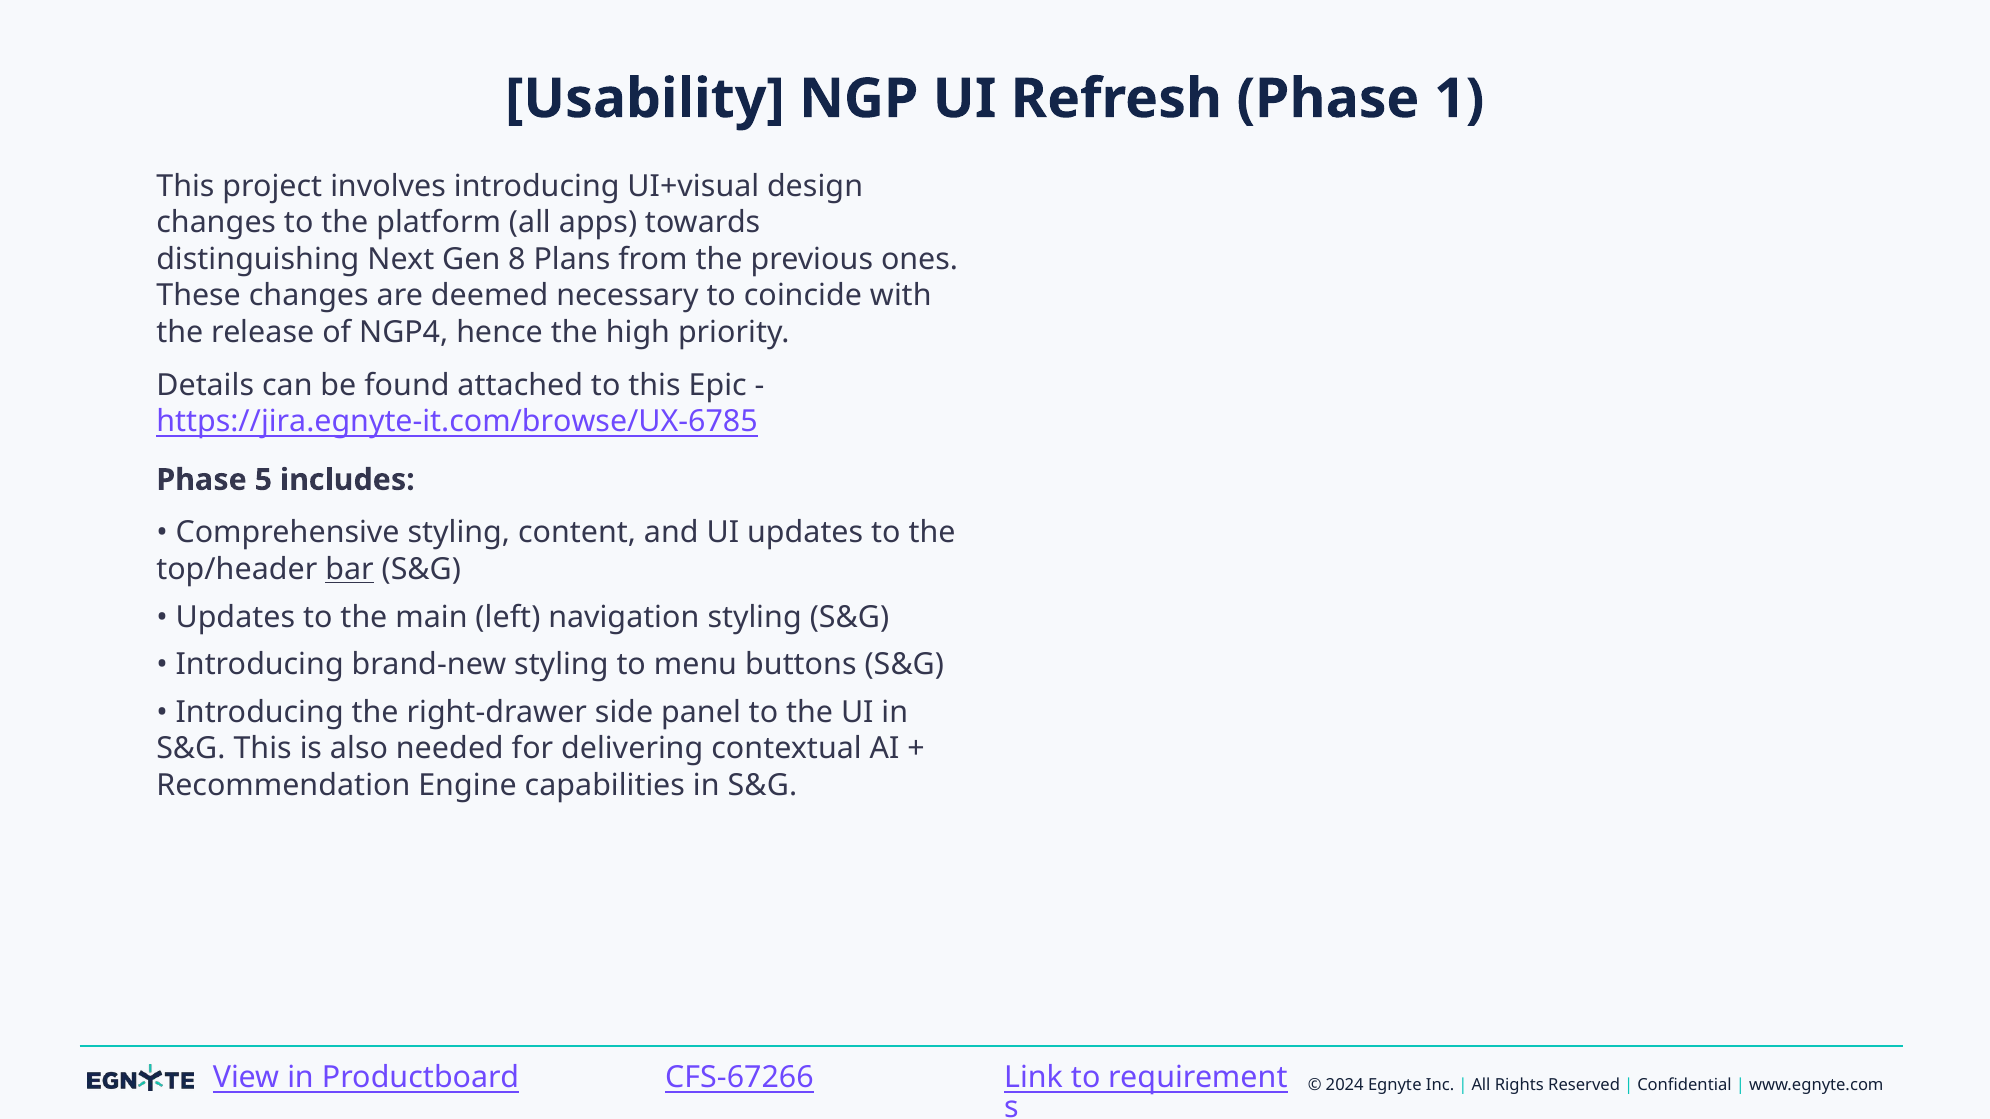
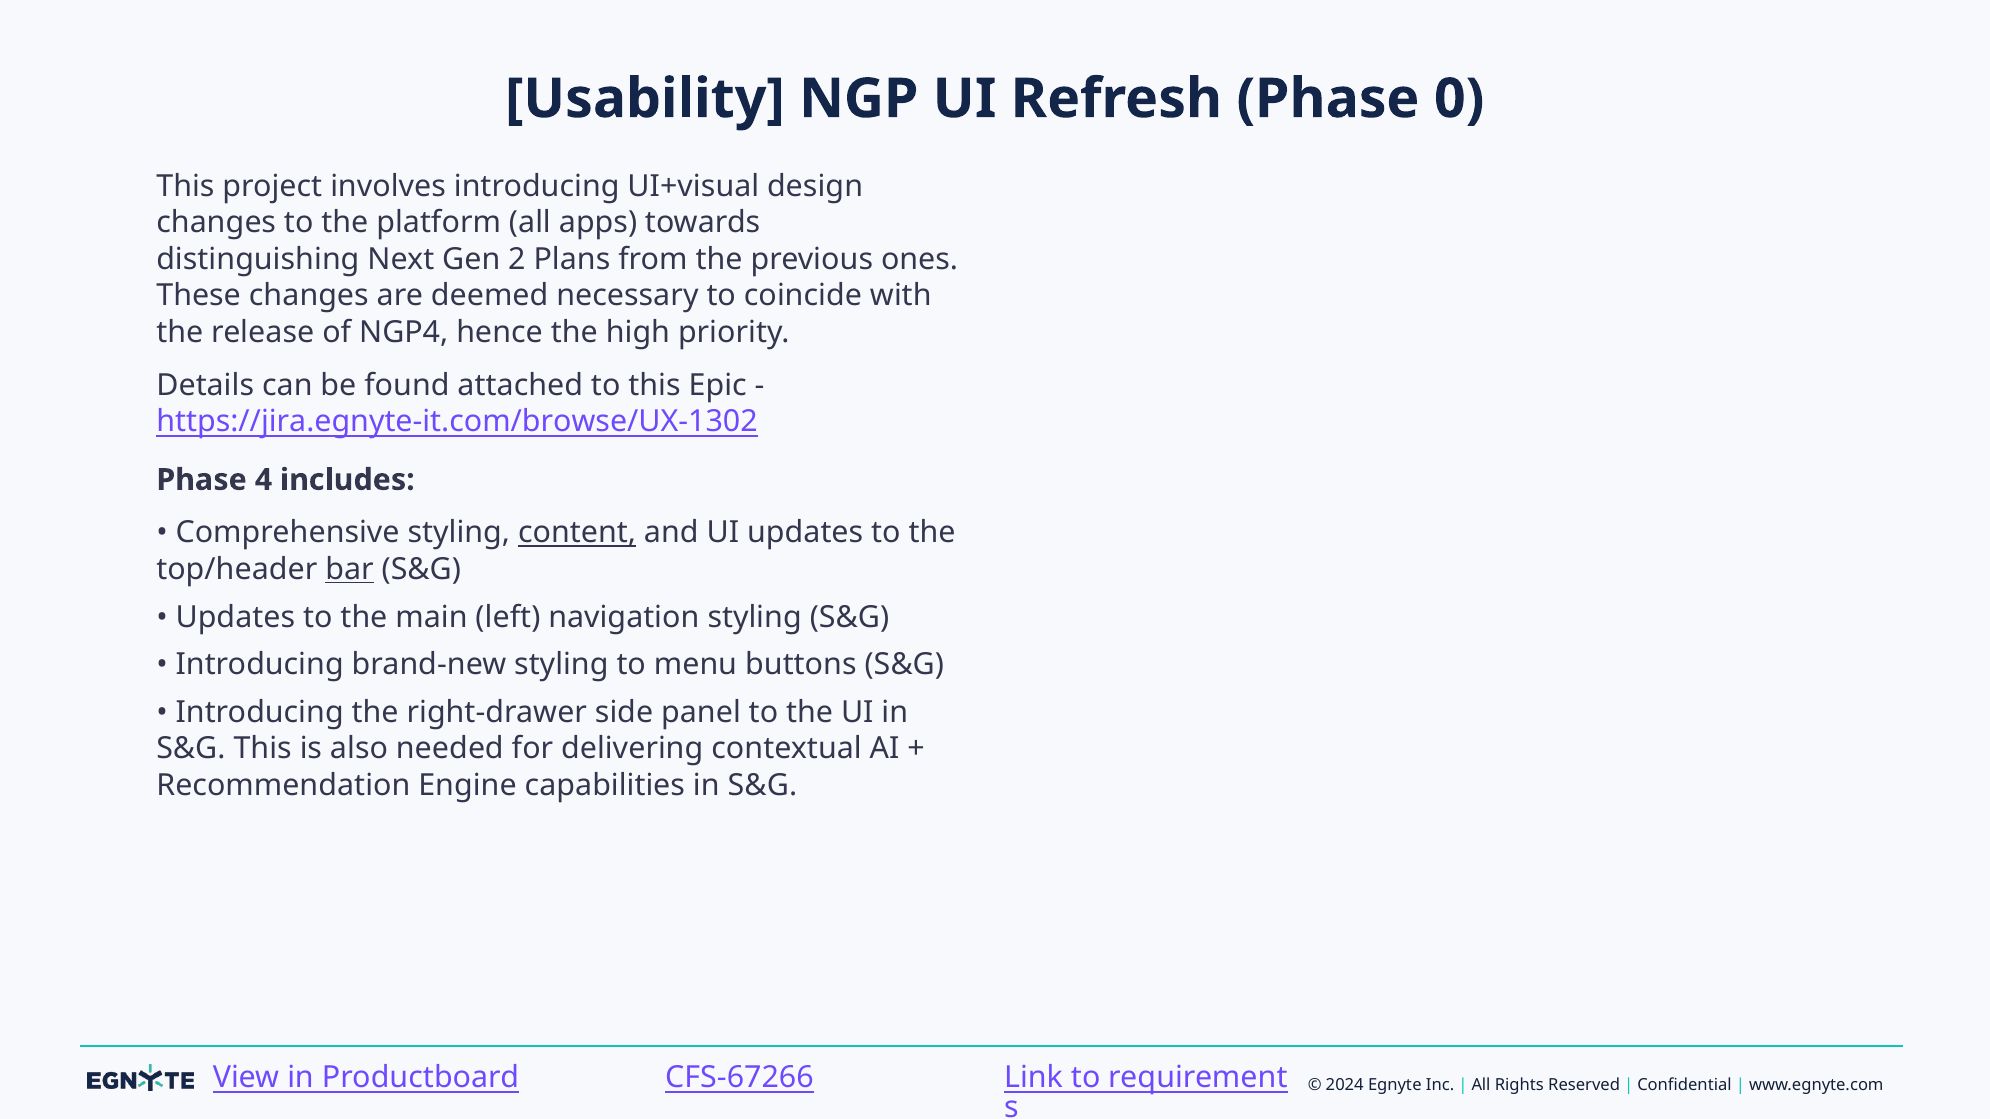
1: 1 -> 0 (1459, 99)
8: 8 -> 2 (517, 259)
https://jira.egnyte-it.com/browse/UX-6785: https://jira.egnyte-it.com/browse/UX-6785 -> https://jira.egnyte-it.com/browse/UX-1302 (457, 422)
5: 5 -> 4 (263, 480)
content underline: none -> present (577, 533)
